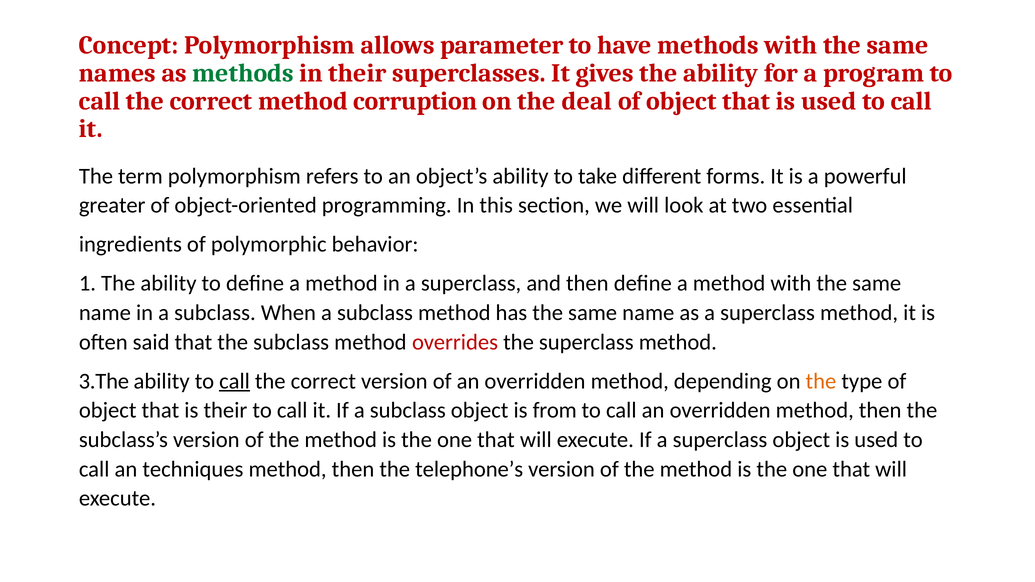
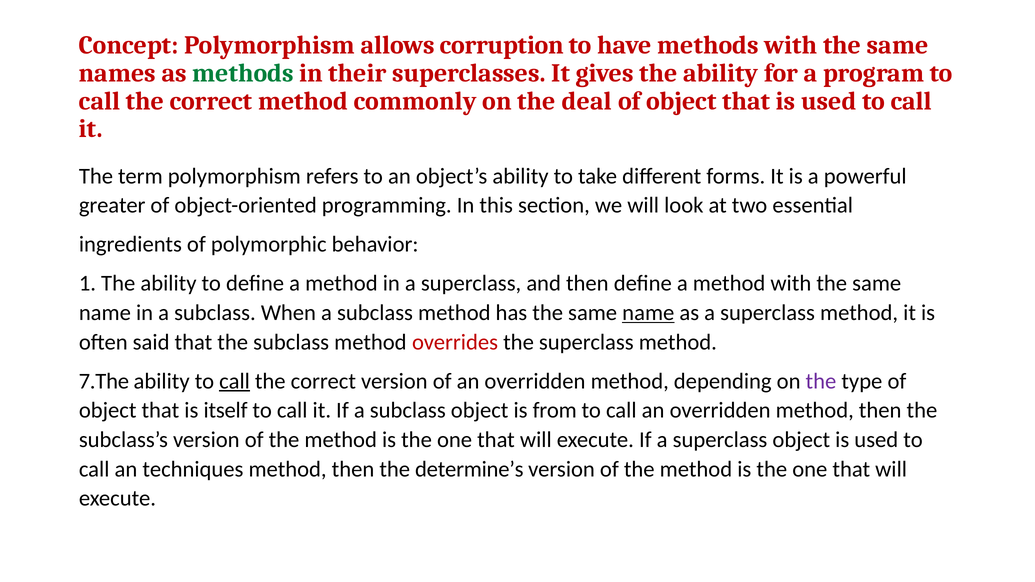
parameter: parameter -> corruption (502, 45)
corruption: corruption -> commonly (415, 101)
name underline: none -> present (648, 313)
3.The: 3.The -> 7.The (104, 381)
the colour: orange -> purple (821, 381)
is their: their -> itself (226, 411)
telephone’s: telephone’s -> determine’s (469, 469)
